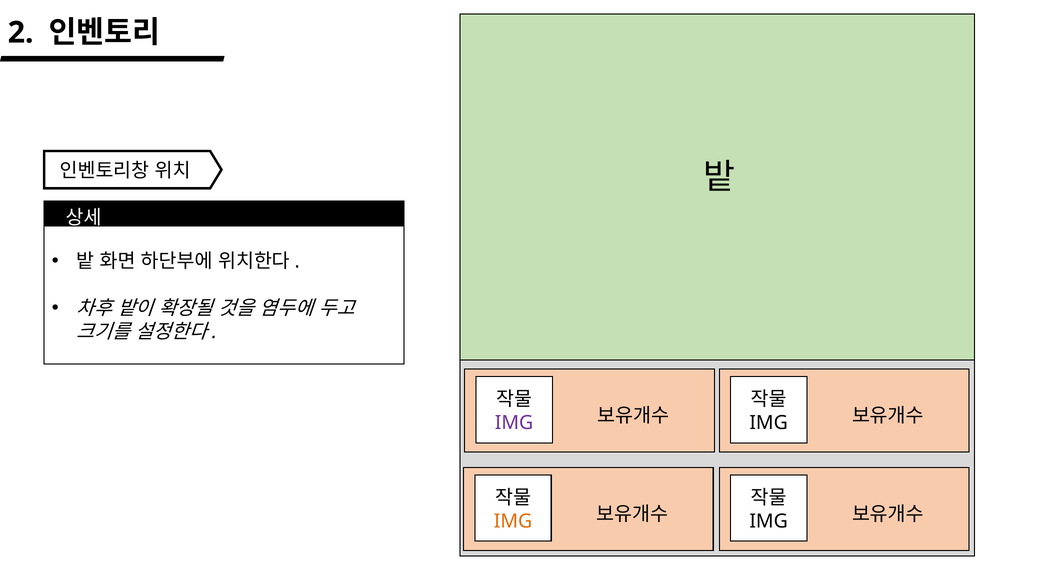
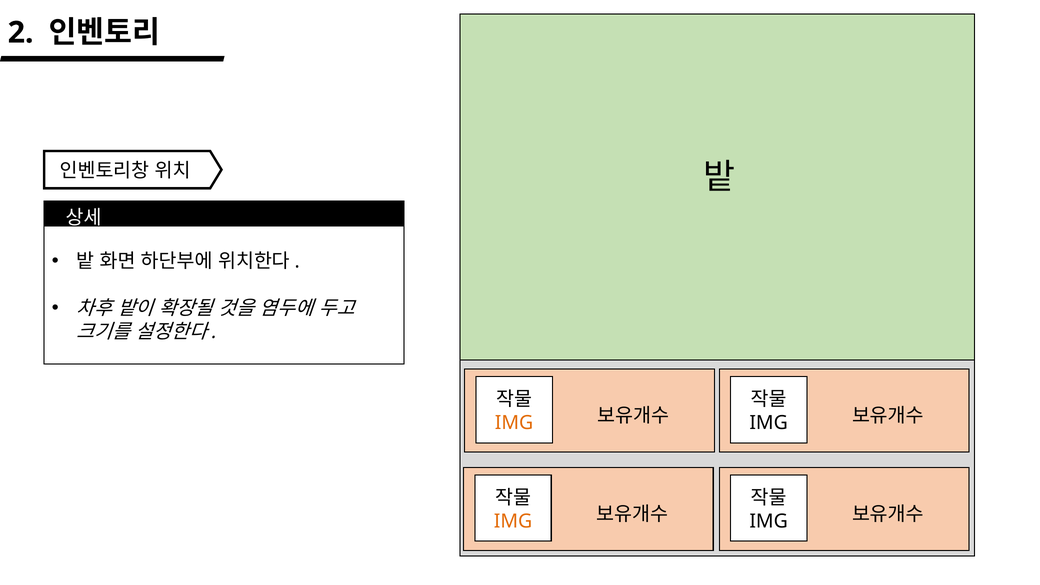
IMG colour: purple -> orange (514, 423)
